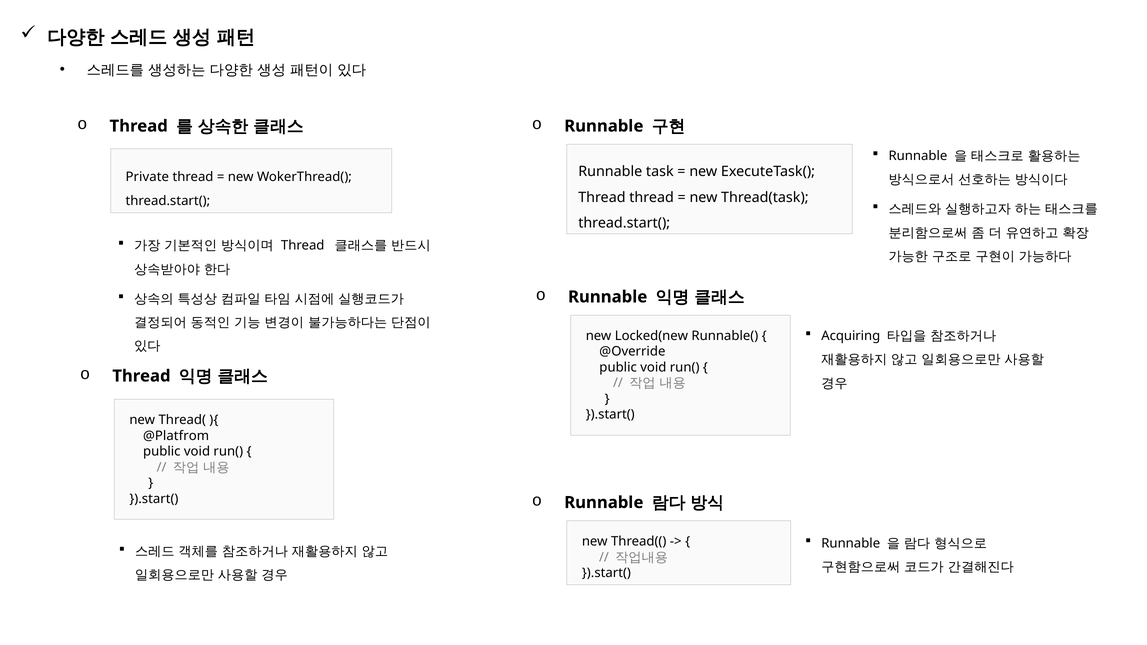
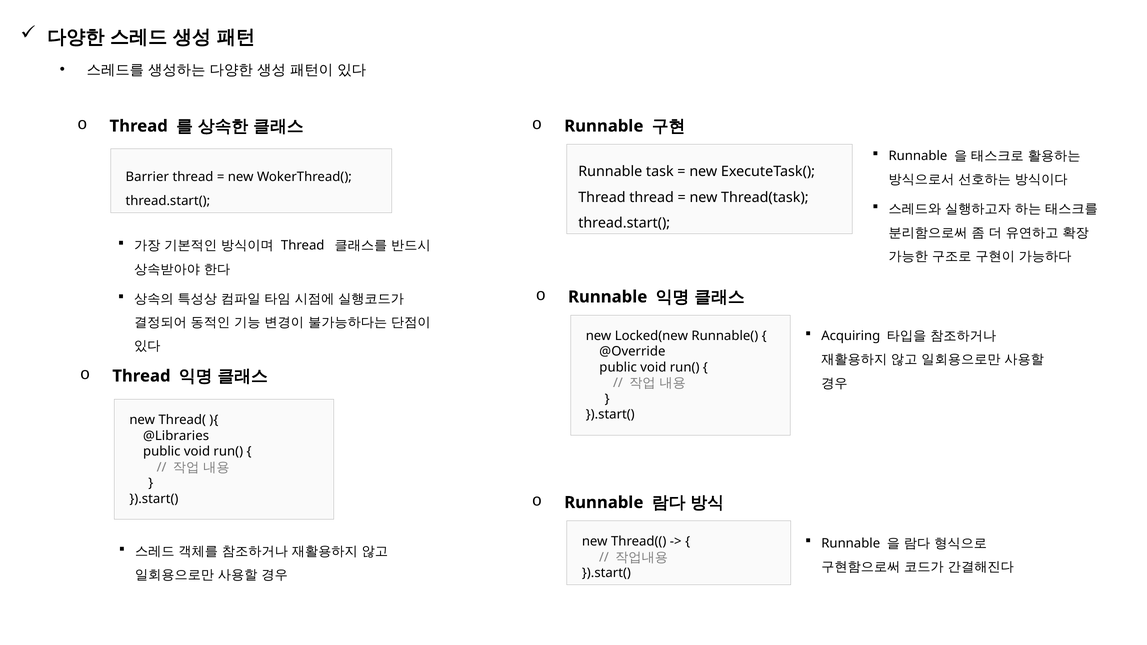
Private: Private -> Barrier (147, 177)
@Platfrom: @Platfrom -> @Libraries (176, 436)
